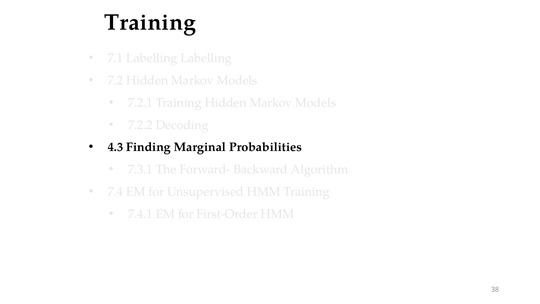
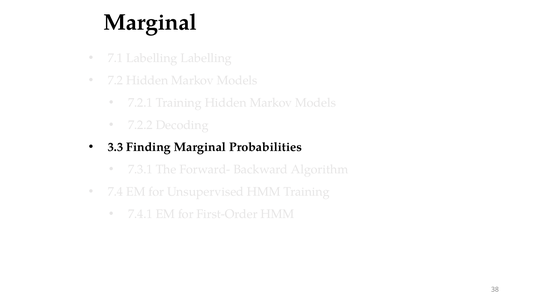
Training: Training -> Marginal (150, 22)
4.3: 4.3 -> 3.3 (115, 147)
